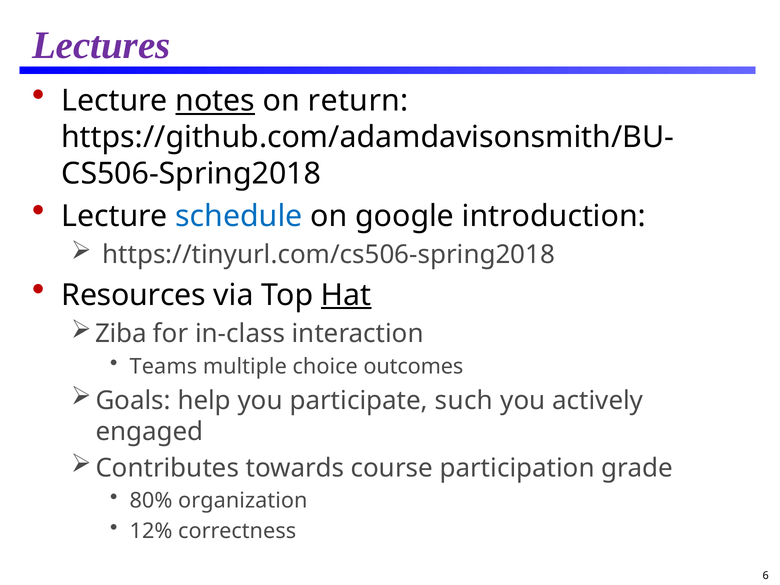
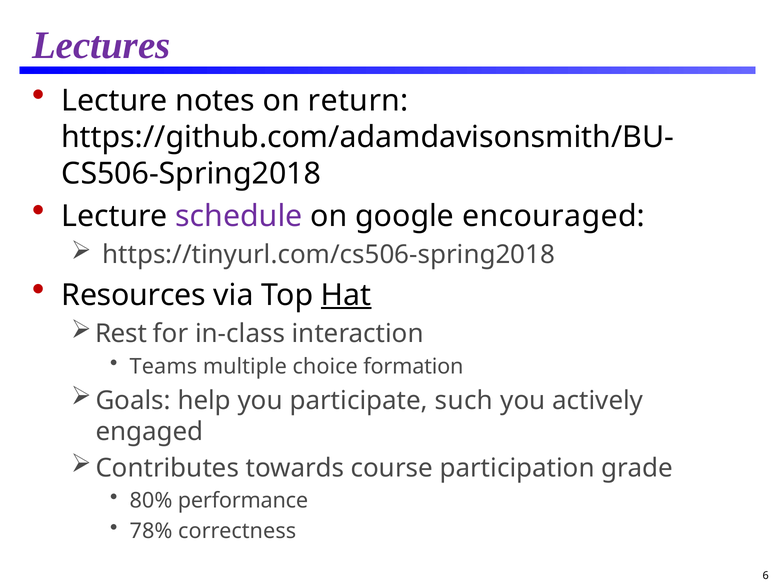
notes underline: present -> none (215, 101)
schedule colour: blue -> purple (239, 216)
introduction: introduction -> encouraged (554, 216)
Ziba: Ziba -> Rest (121, 334)
outcomes: outcomes -> formation (413, 366)
organization: organization -> performance (243, 501)
12%: 12% -> 78% (151, 531)
